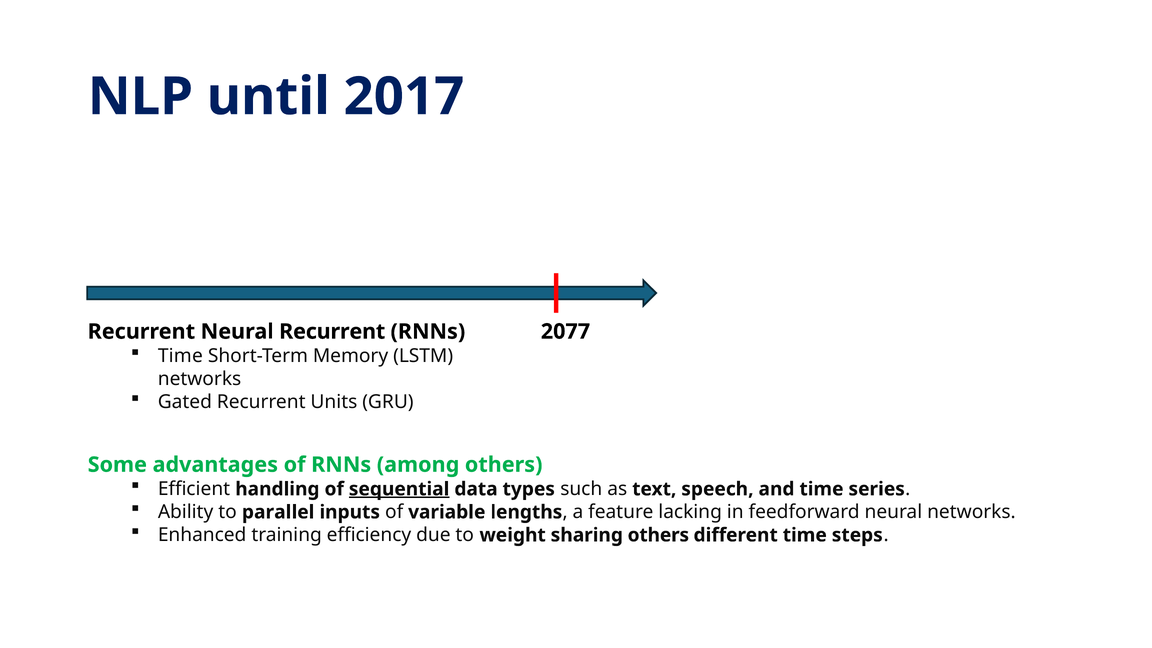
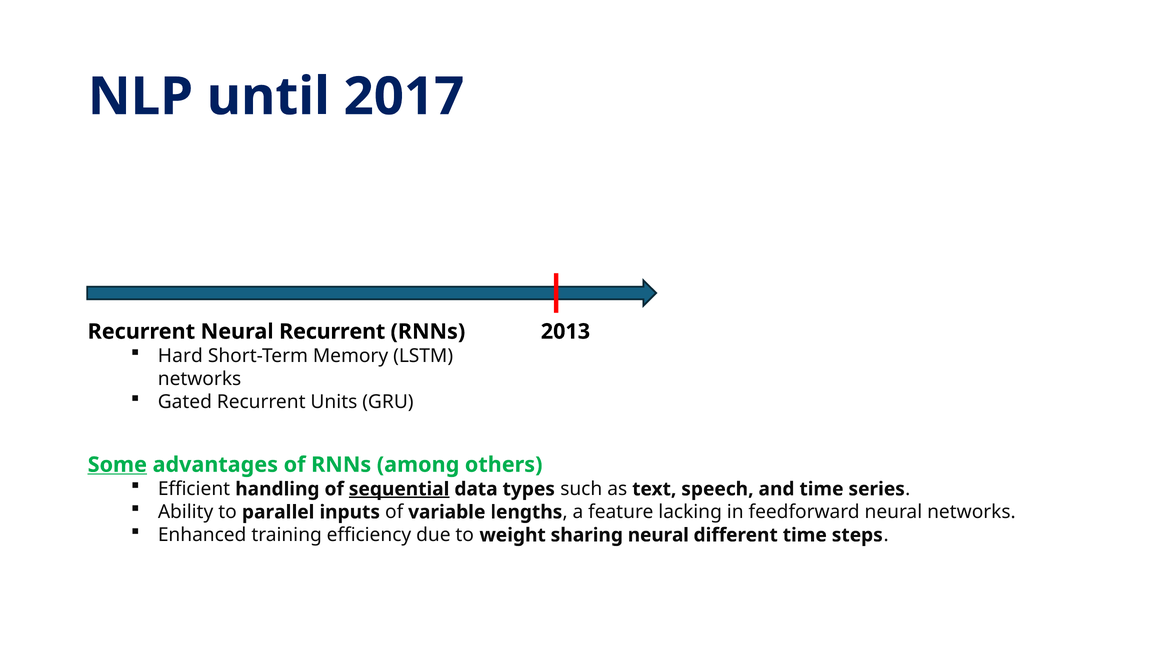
2077: 2077 -> 2013 (565, 332)
Time: Time -> Hard (180, 356)
Some underline: none -> present (117, 465)
sharing others: others -> neural (658, 535)
